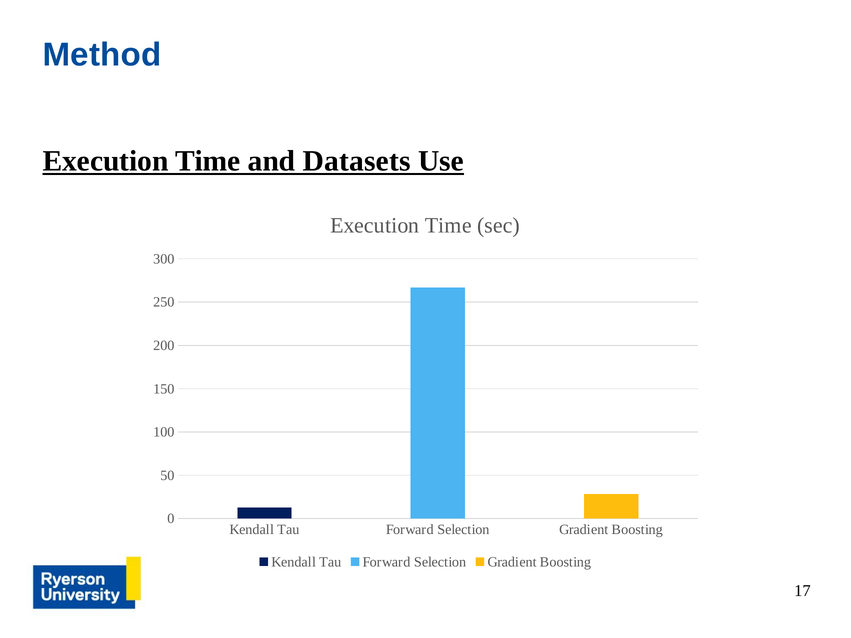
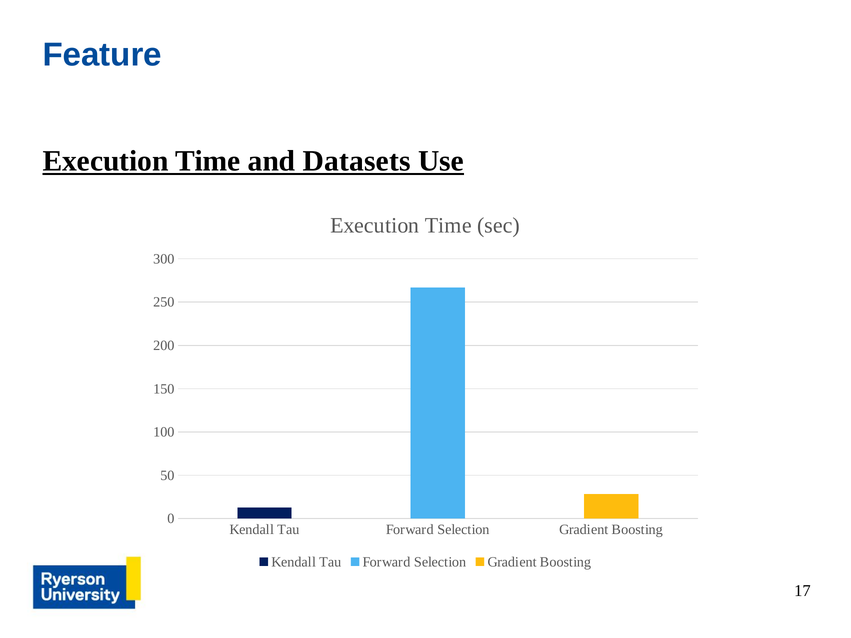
Method: Method -> Feature (102, 55)
